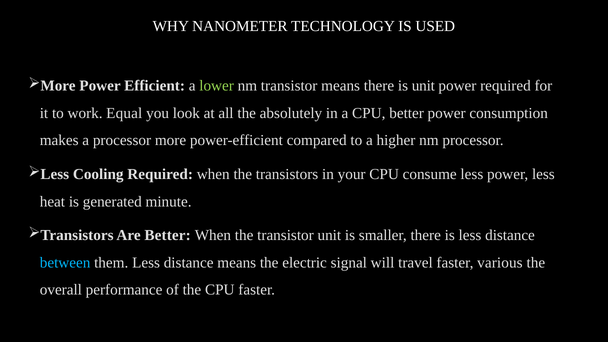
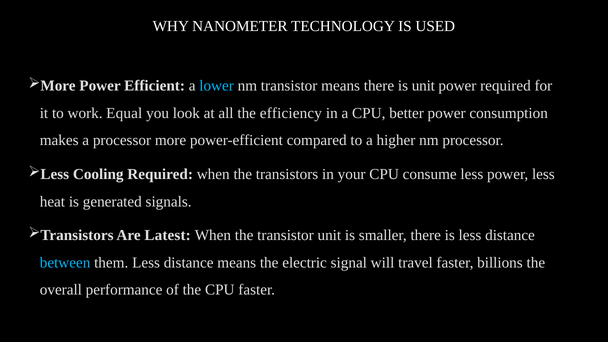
lower colour: light green -> light blue (217, 86)
absolutely: absolutely -> efficiency (291, 113)
minute: minute -> signals (169, 202)
Are Better: Better -> Latest (168, 235)
various: various -> billions (500, 263)
